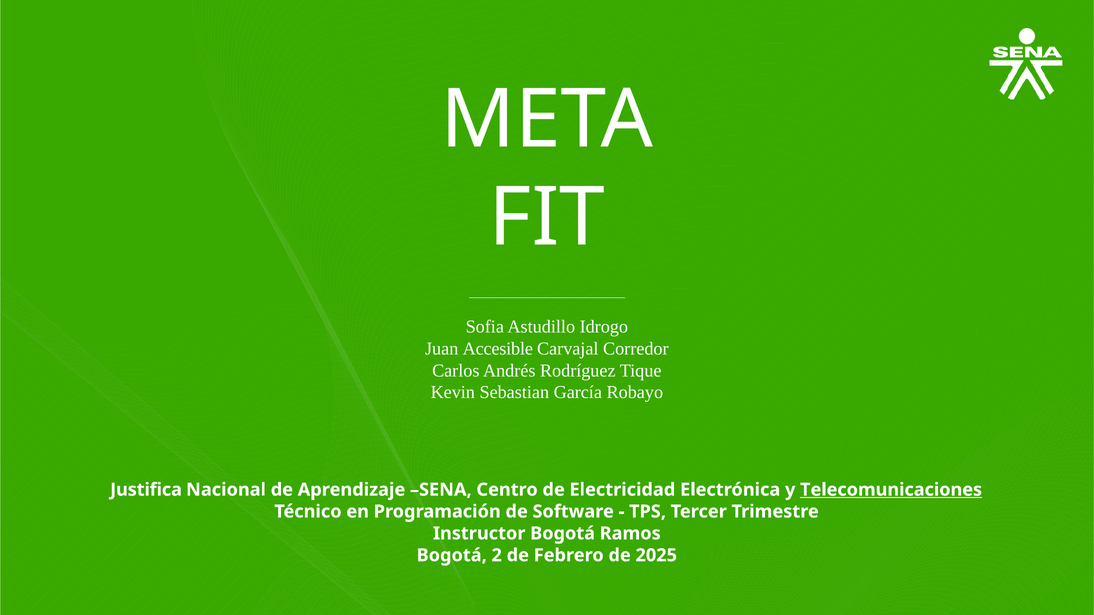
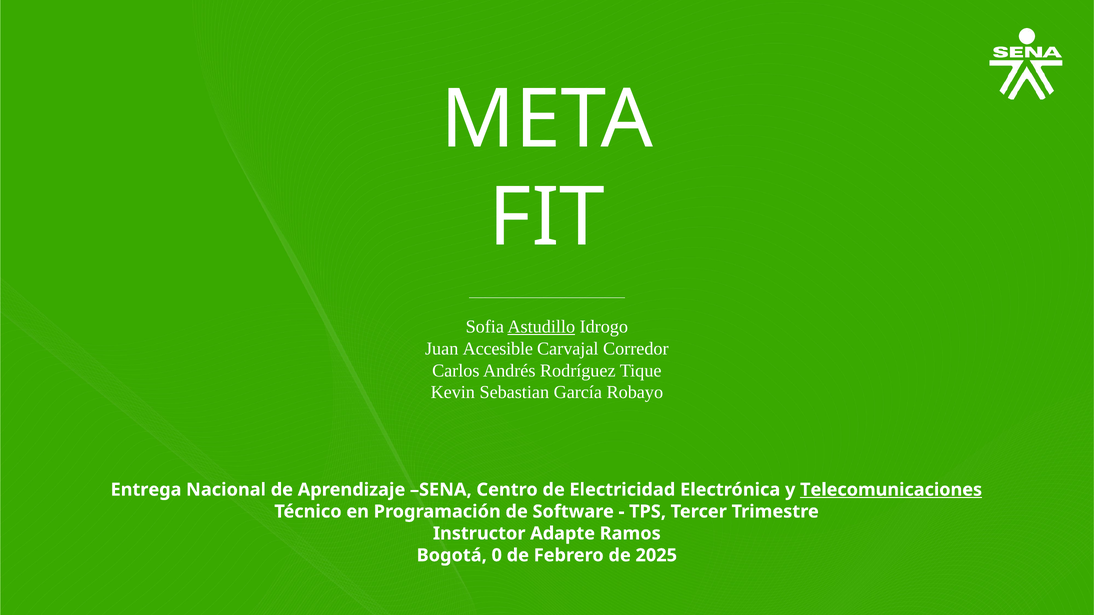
Astudillo underline: none -> present (541, 327)
Justifica: Justifica -> Entrega (146, 490)
Instructor Bogotá: Bogotá -> Adapte (563, 534)
2: 2 -> 0 (497, 556)
